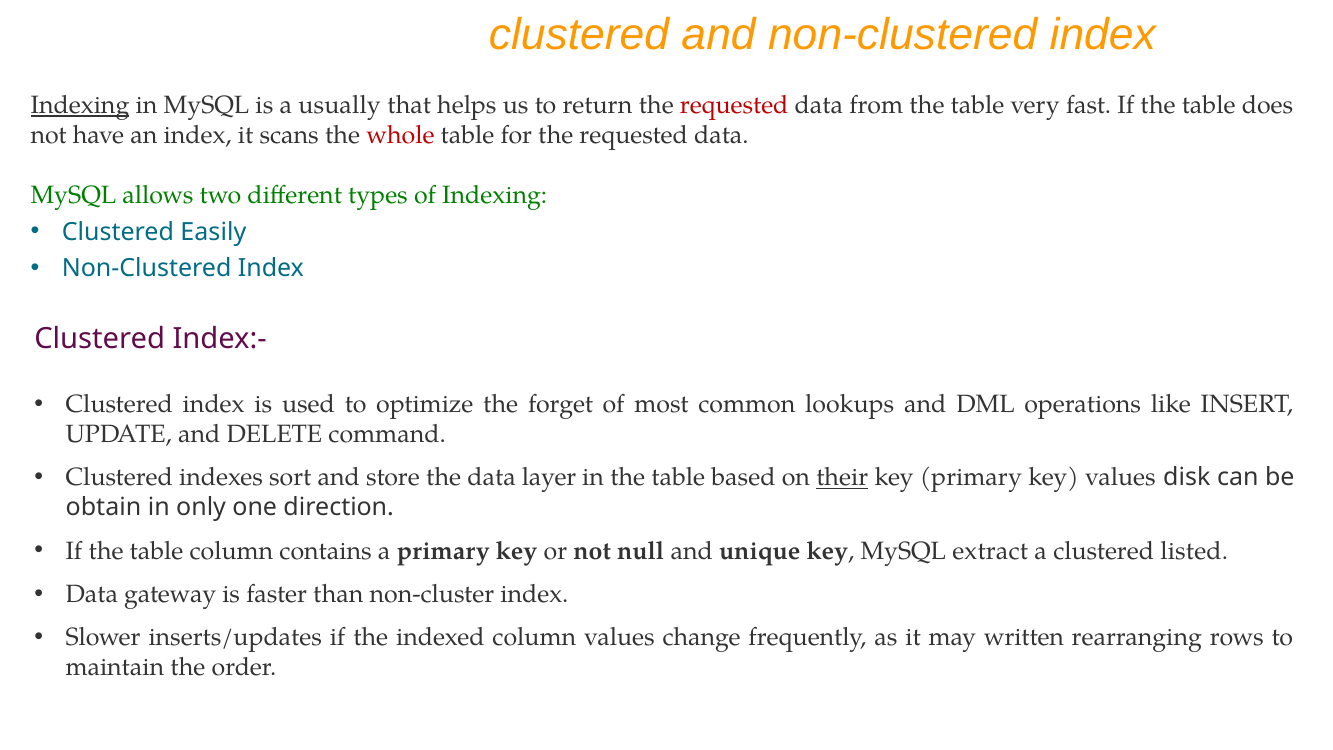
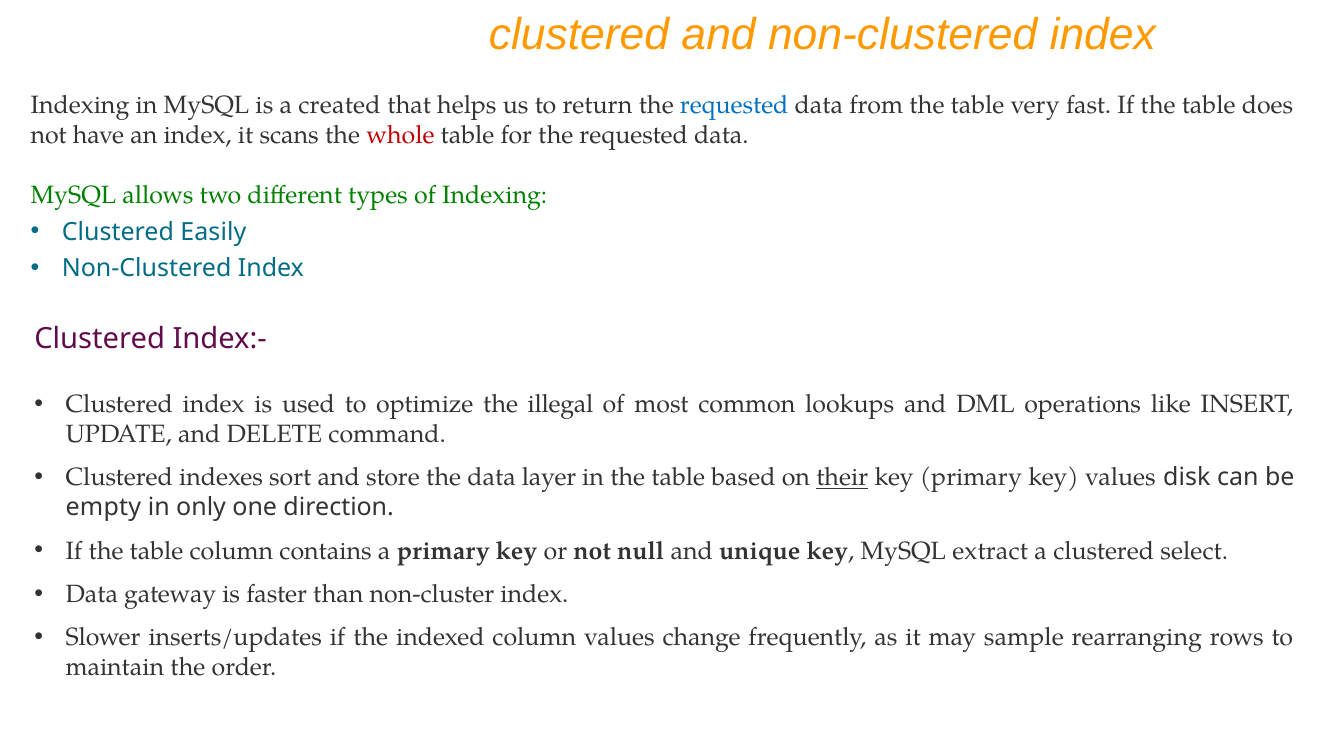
Indexing underline: present -> none (80, 105)
usually: usually -> created (340, 105)
requested colour: red -> blue (734, 105)
forget: forget -> illegal (561, 404)
obtain: obtain -> empty (103, 508)
listed: listed -> select (1194, 551)
written: written -> sample (1024, 637)
